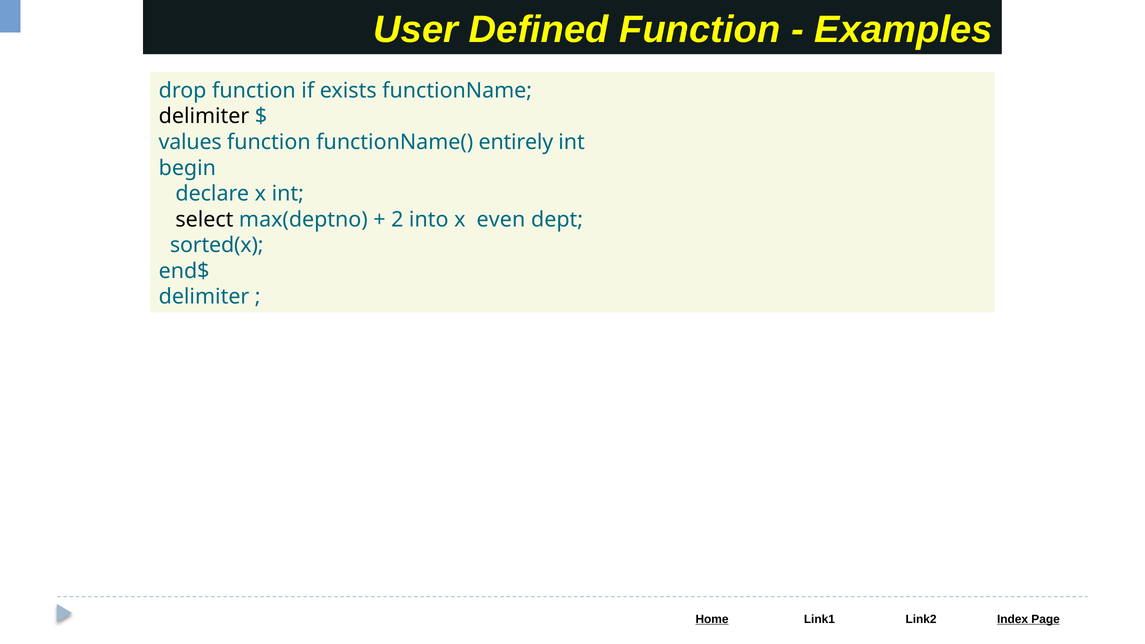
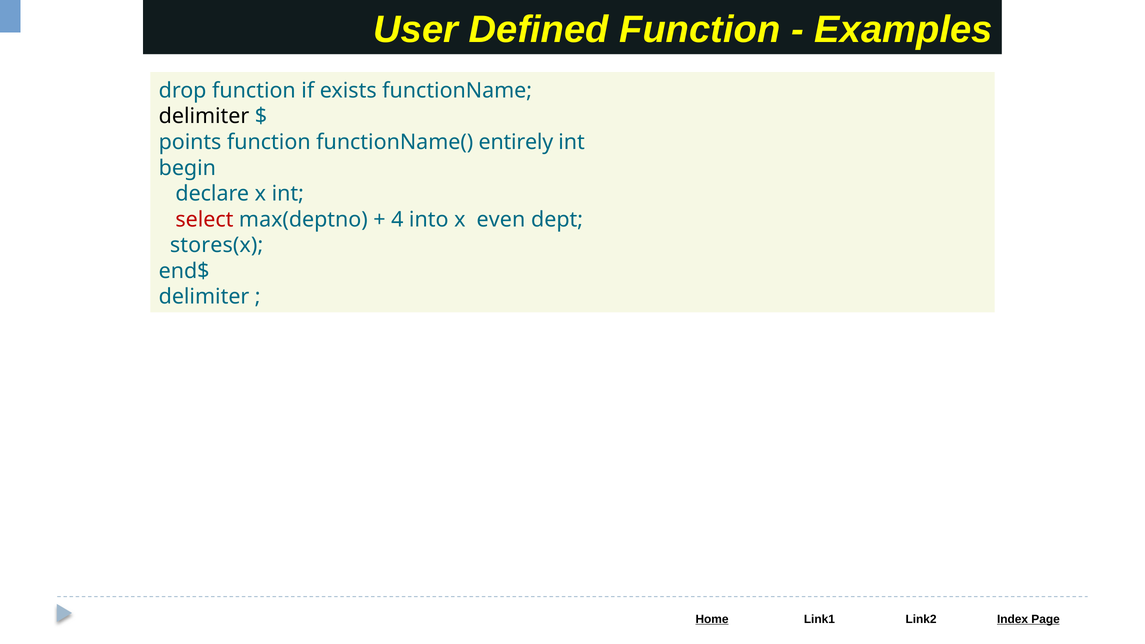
values: values -> points (190, 142)
select colour: black -> red (204, 219)
2: 2 -> 4 (397, 219)
sorted(x: sorted(x -> stores(x (217, 245)
